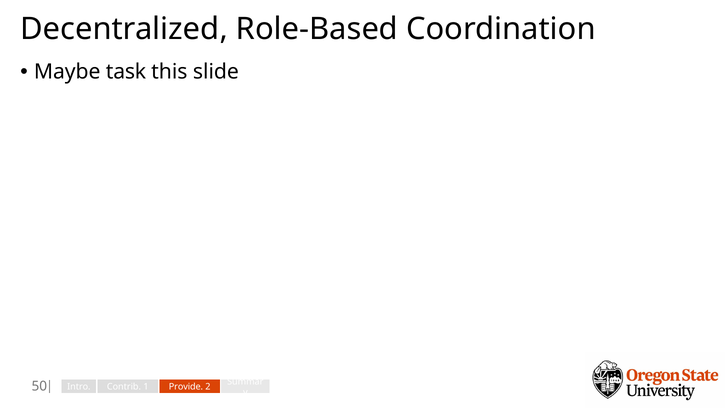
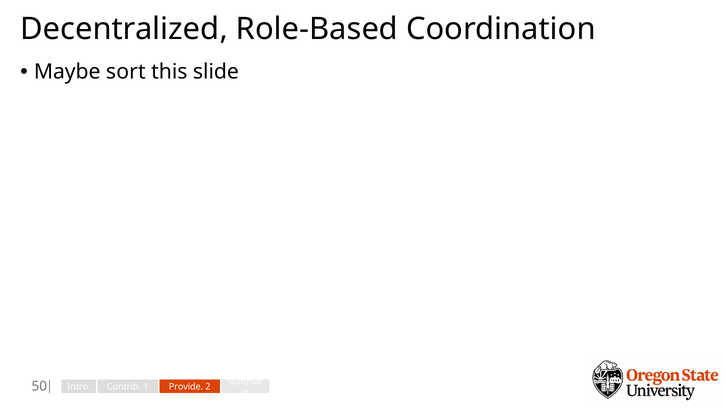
task: task -> sort (126, 72)
